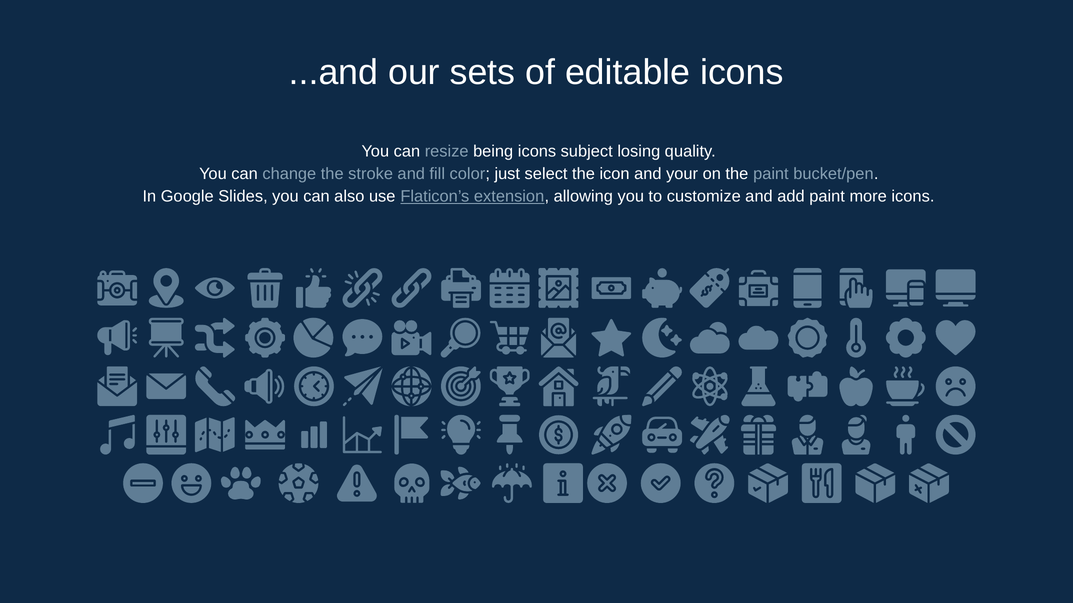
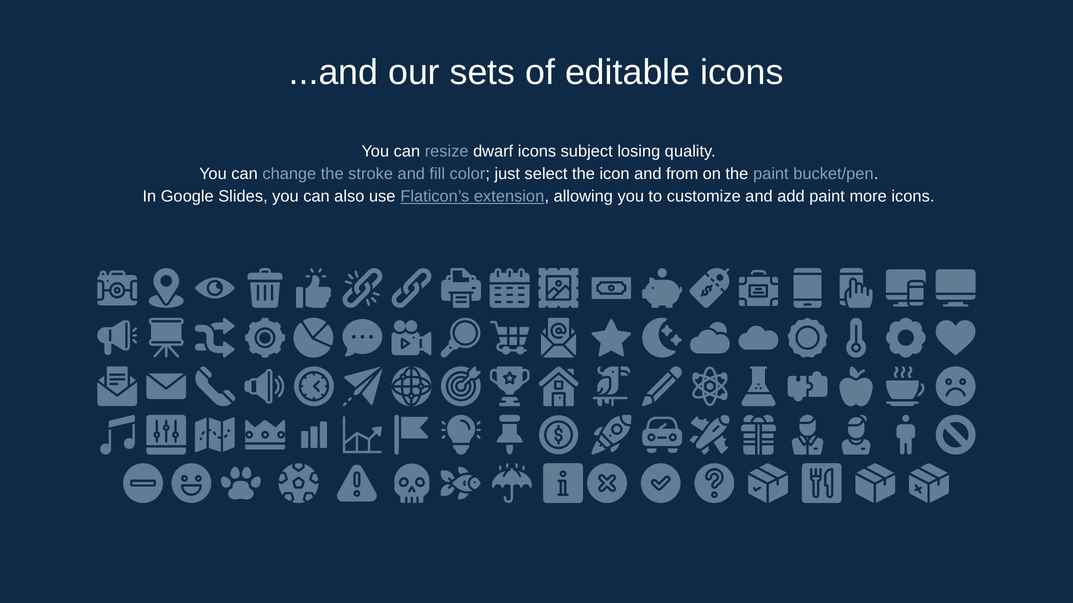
being: being -> dwarf (493, 151)
your: your -> from (682, 174)
